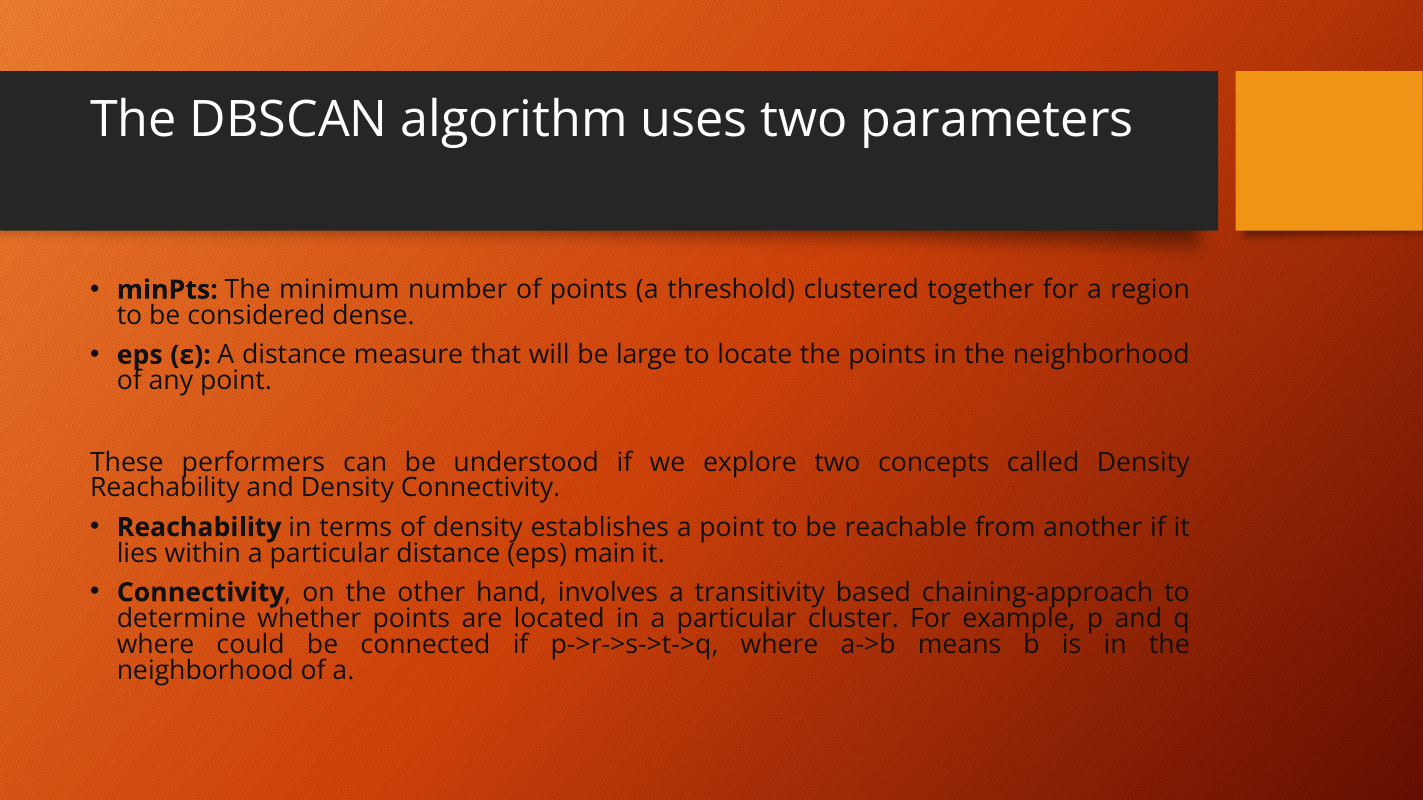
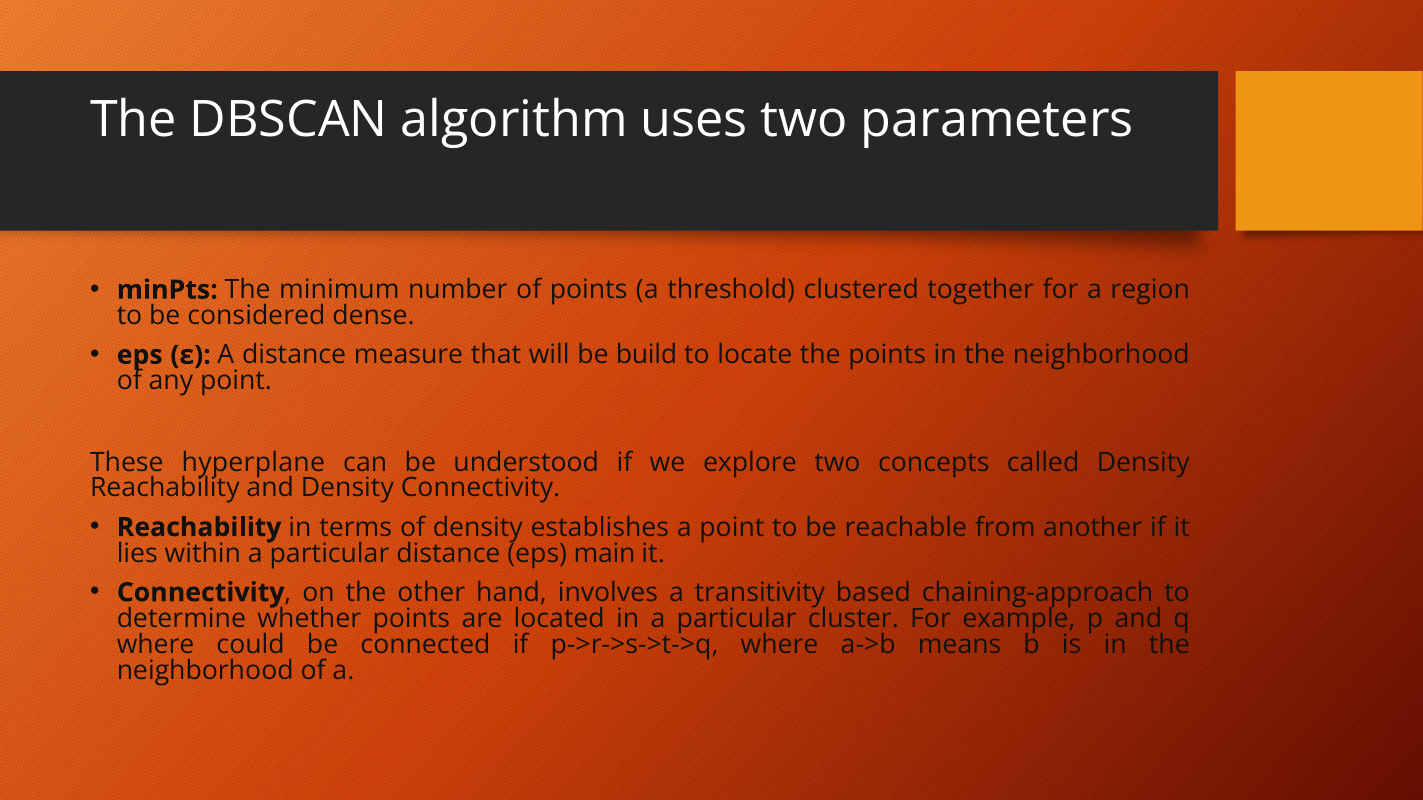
large: large -> build (647, 355)
performers: performers -> hyperplane (253, 462)
